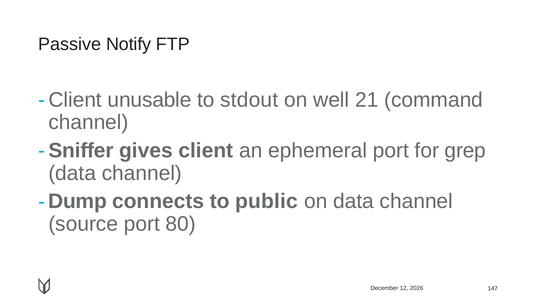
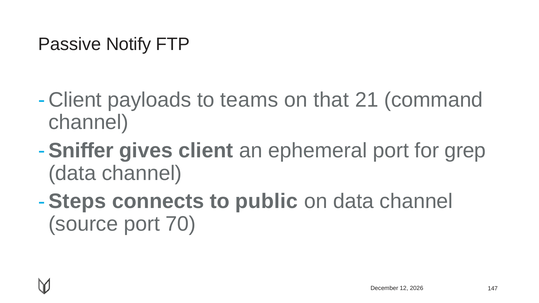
unusable: unusable -> payloads (149, 100)
stdout: stdout -> teams (249, 100)
well: well -> that (331, 100)
Dump: Dump -> Steps (77, 202)
80: 80 -> 70 (181, 224)
